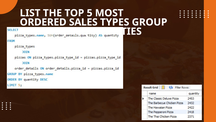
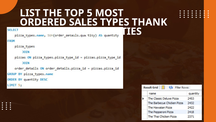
GROUP: GROUP -> THANK (150, 22)
